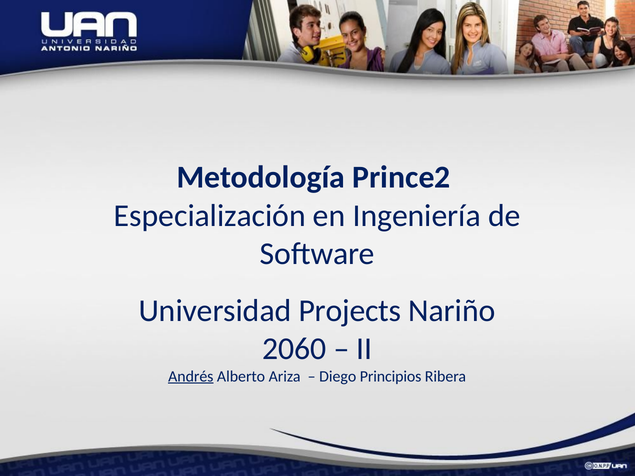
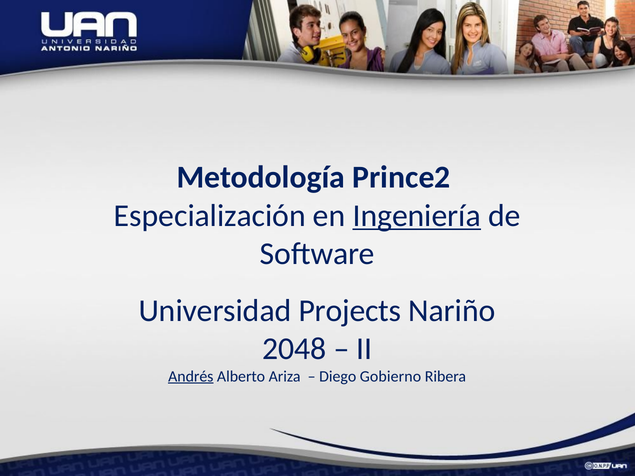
Ingeniería underline: none -> present (417, 216)
2060: 2060 -> 2048 (294, 349)
Principios: Principios -> Gobierno (390, 376)
